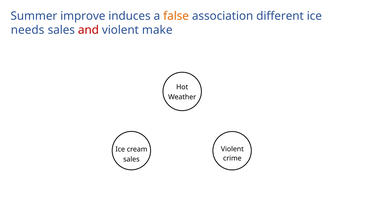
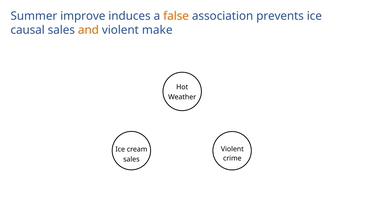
different: different -> prevents (280, 16)
needs: needs -> causal (28, 30)
and colour: red -> orange (88, 30)
